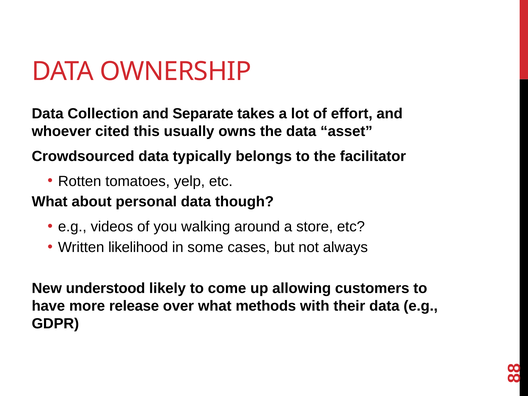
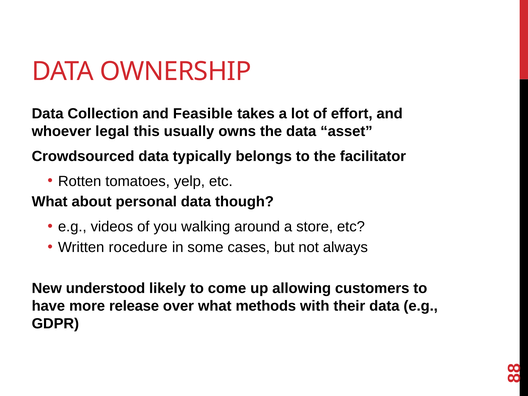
Separate: Separate -> Feasible (203, 114)
cited: cited -> legal (112, 131)
likelihood: likelihood -> rocedure (138, 247)
